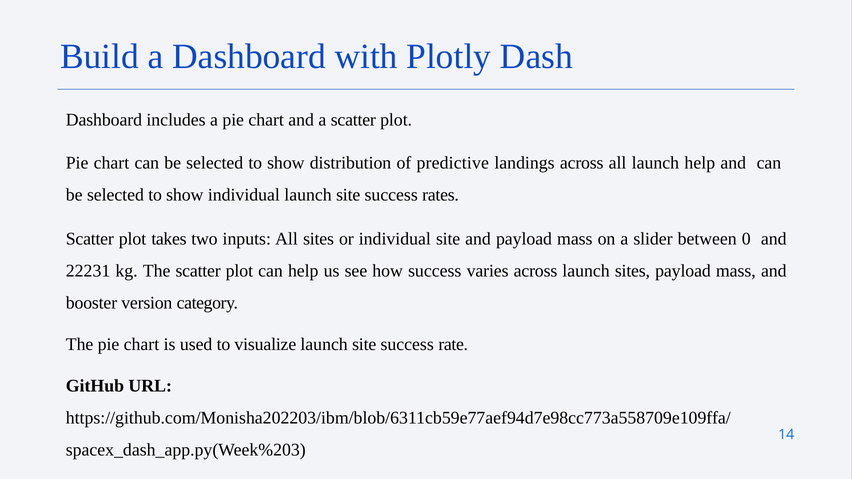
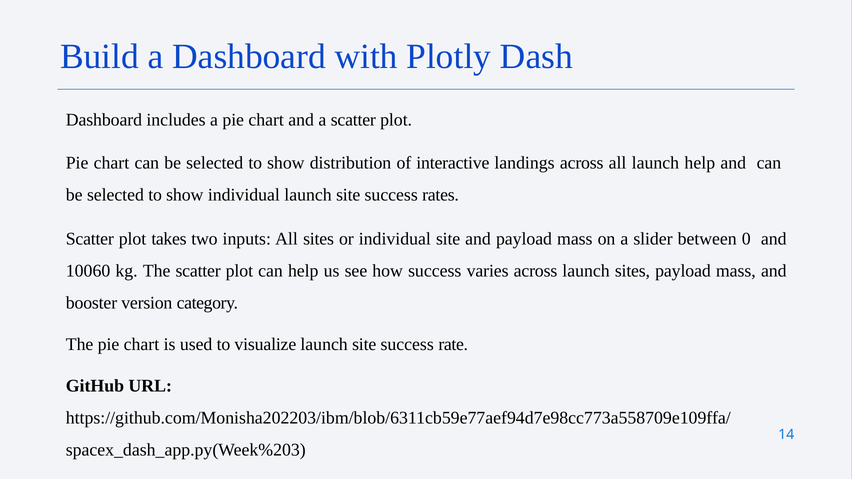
predictive: predictive -> interactive (453, 163)
22231: 22231 -> 10060 (88, 271)
